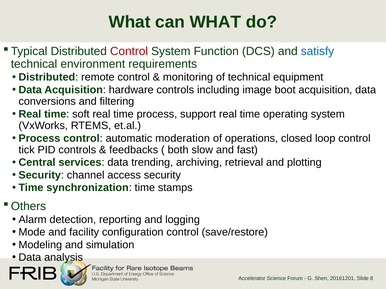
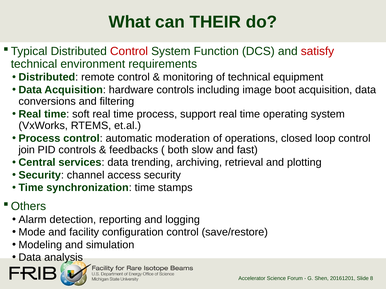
can WHAT: WHAT -> THEIR (215, 22)
satisfy colour: blue -> red (317, 51)
tick: tick -> join (27, 150)
